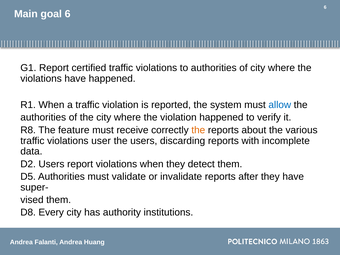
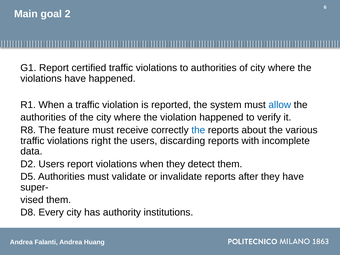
goal 6: 6 -> 2 (68, 14)
the colour: orange -> blue (198, 130)
user: user -> right (101, 141)
